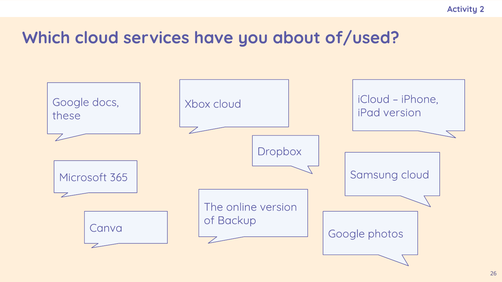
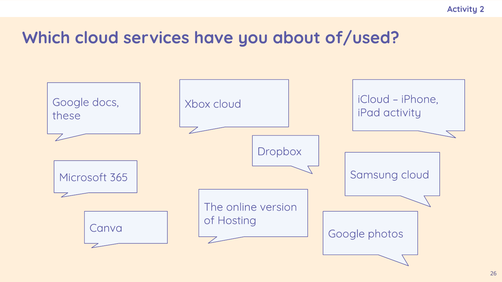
iPad version: version -> activity (402, 113)
Backup: Backup -> Hosting (237, 221)
